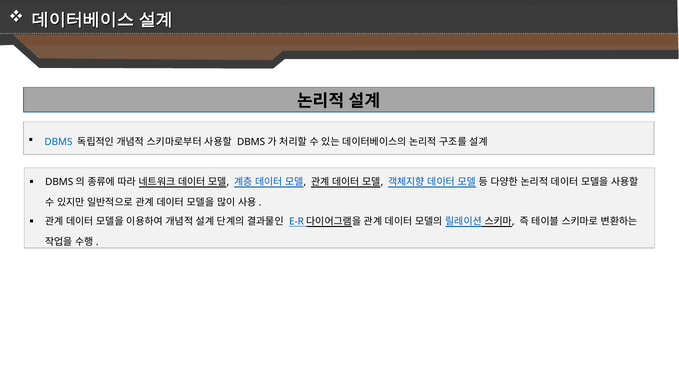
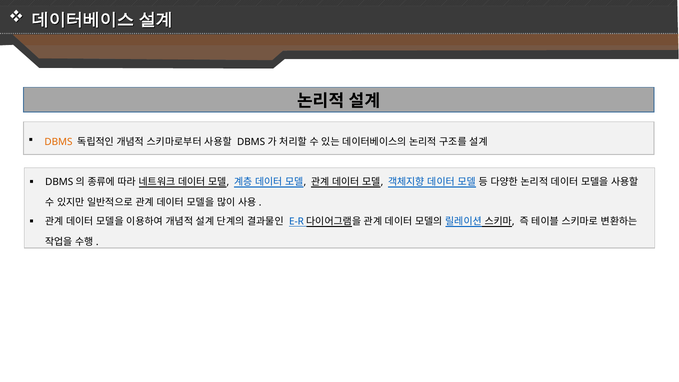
DBMS colour: blue -> orange (58, 142)
